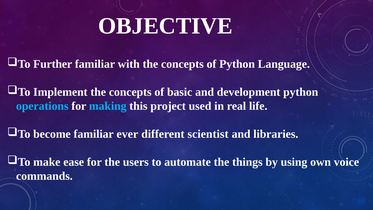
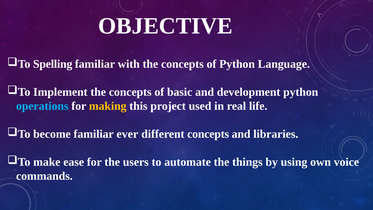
Further: Further -> Spelling (53, 64)
making colour: light blue -> yellow (108, 106)
different scientist: scientist -> concepts (208, 134)
